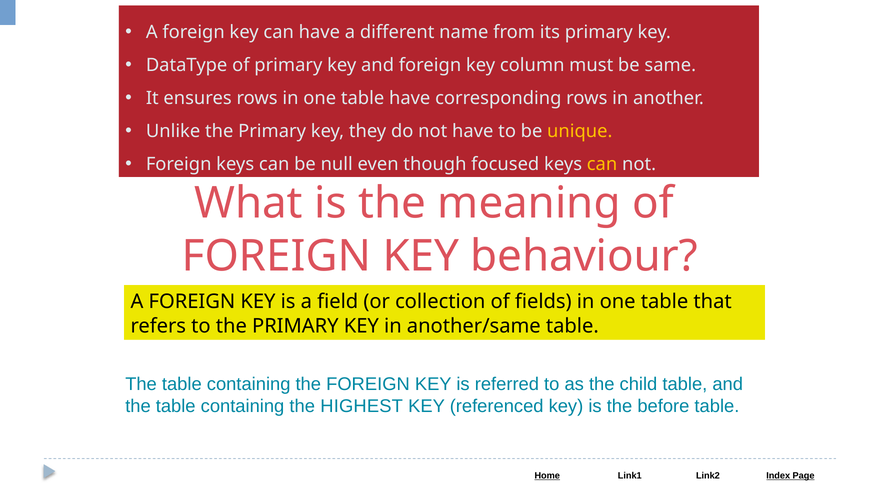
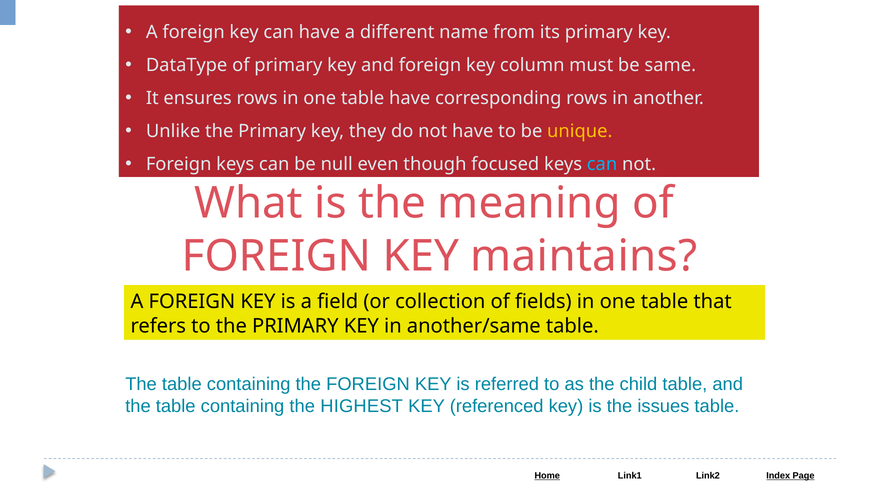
can colour: yellow -> light blue (602, 164)
behaviour: behaviour -> maintains (584, 256)
before: before -> issues (663, 406)
